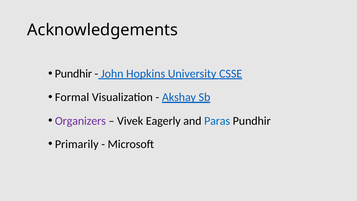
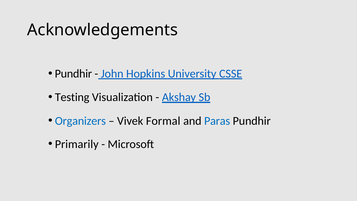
Formal: Formal -> Testing (72, 97)
Organizers colour: purple -> blue (80, 121)
Eagerly: Eagerly -> Formal (163, 121)
